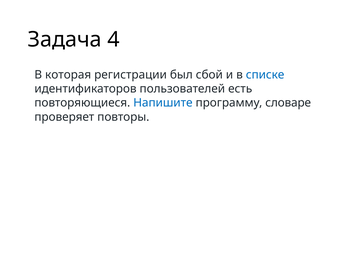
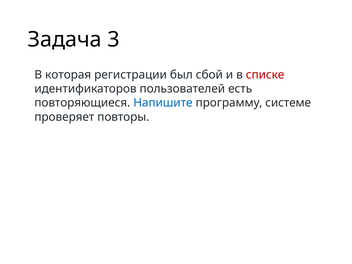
4: 4 -> 3 (113, 39)
списке colour: blue -> red (265, 75)
словаре: словаре -> системе (288, 103)
